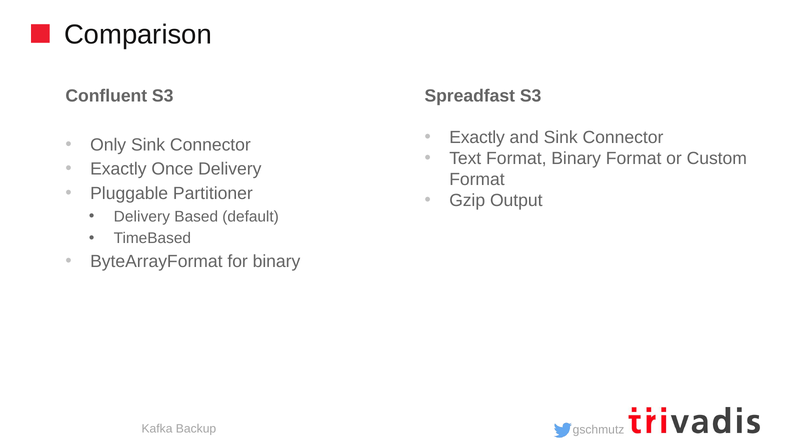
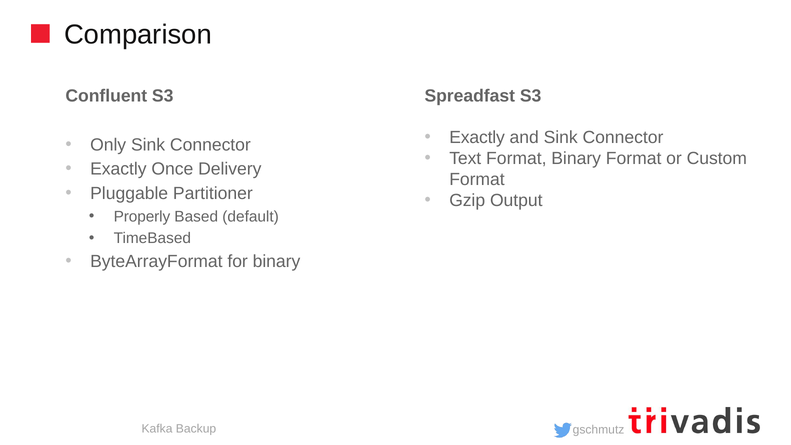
Delivery: Delivery -> Properly (142, 216)
